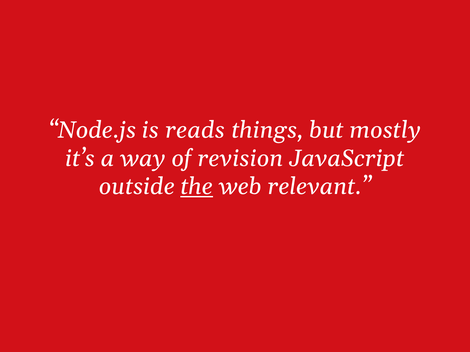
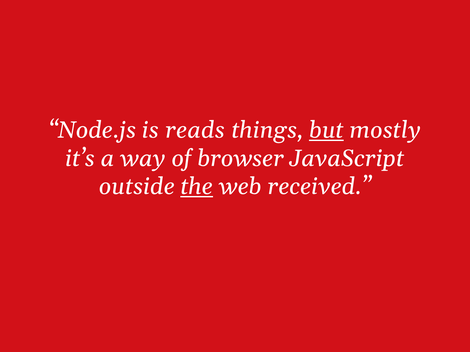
but underline: none -> present (326, 130)
revision: revision -> browser (241, 159)
relevant: relevant -> received (319, 187)
